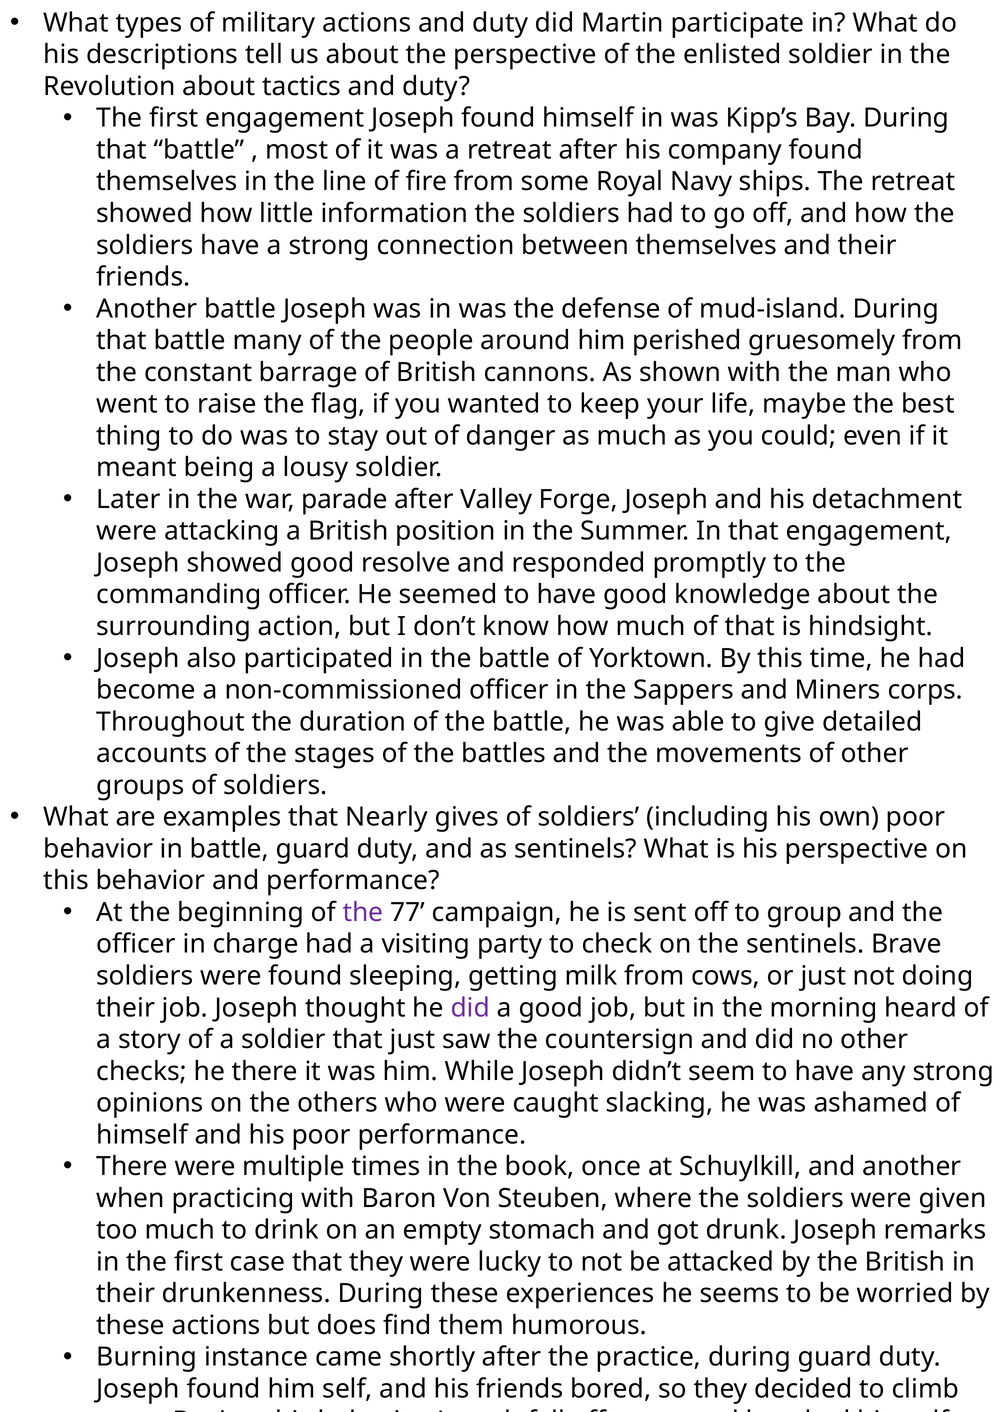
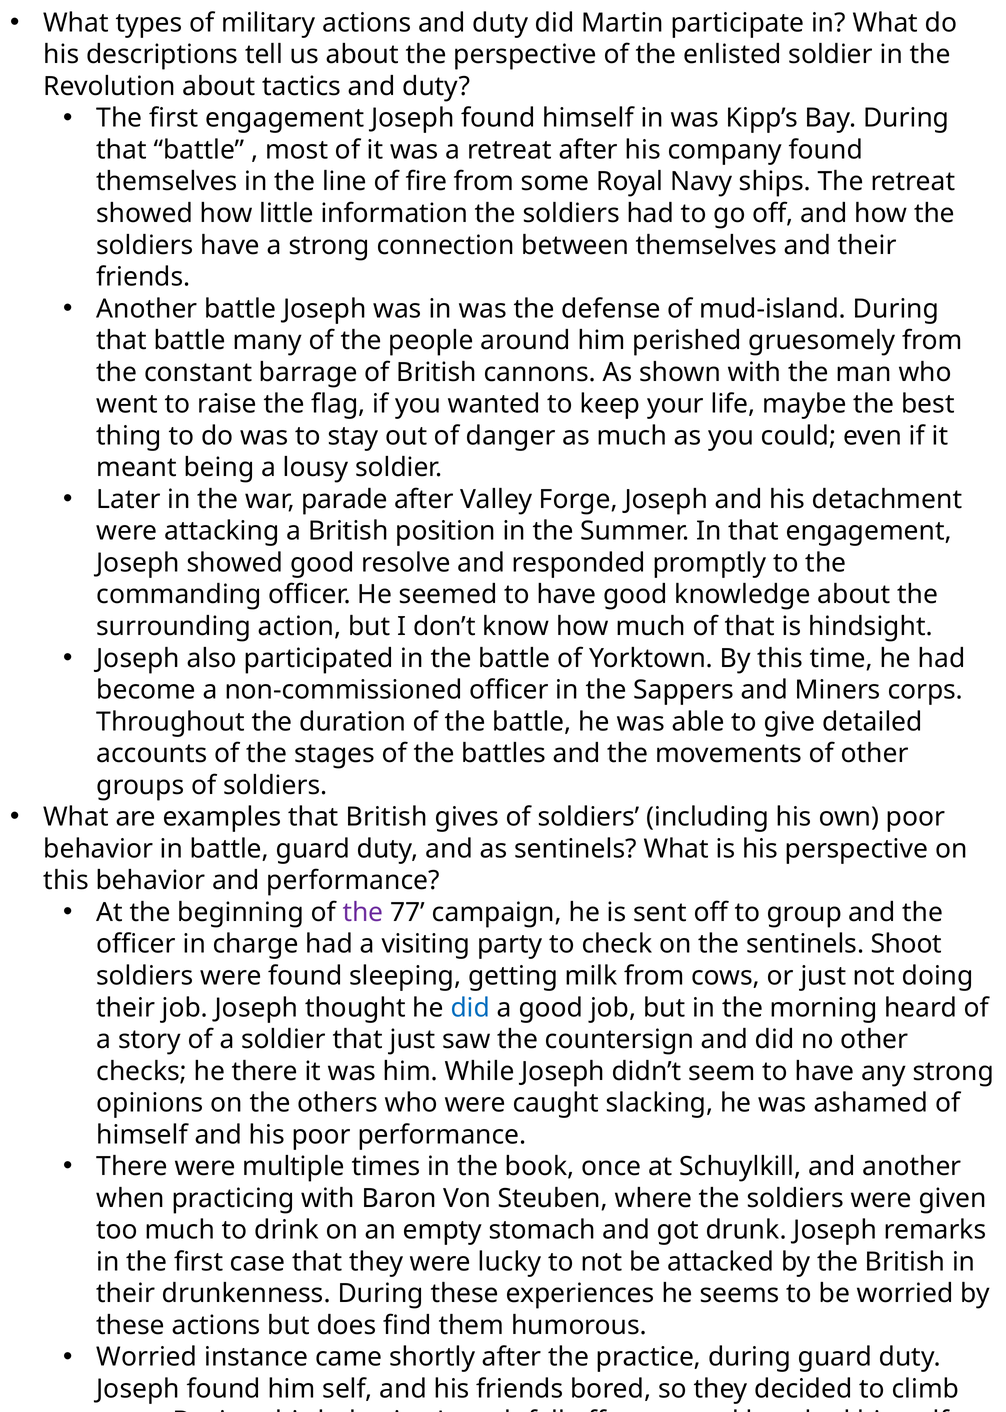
that Nearly: Nearly -> British (387, 817)
Brave: Brave -> Shoot (906, 944)
did colour: purple -> blue (470, 1008)
Burning: Burning -> Worried (147, 1357)
